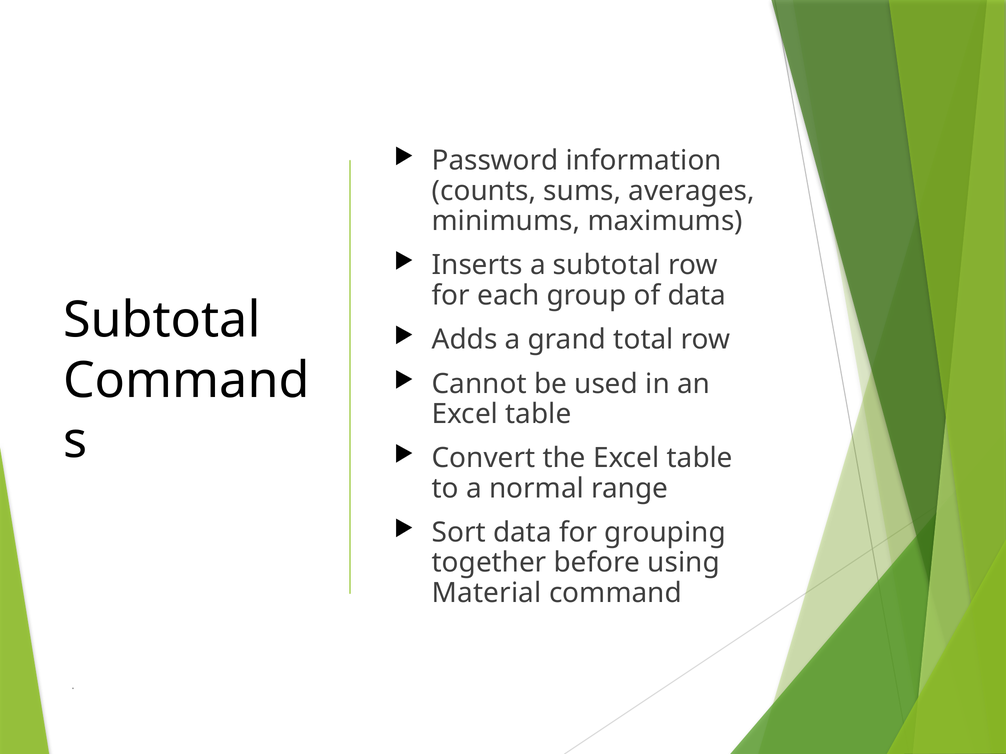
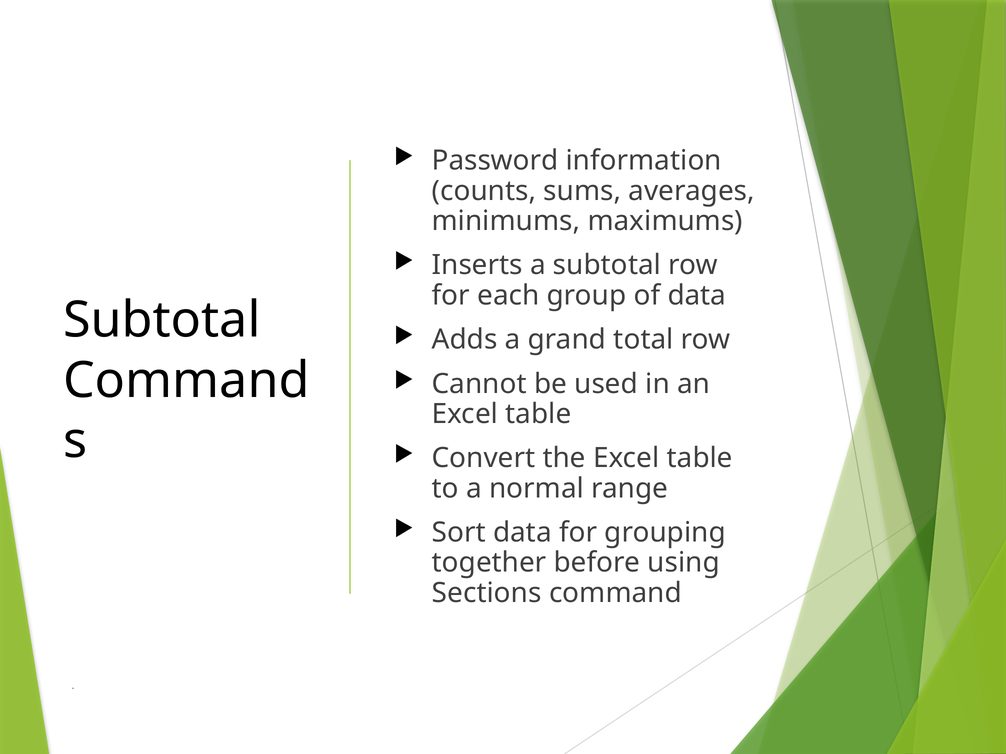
Material: Material -> Sections (487, 593)
